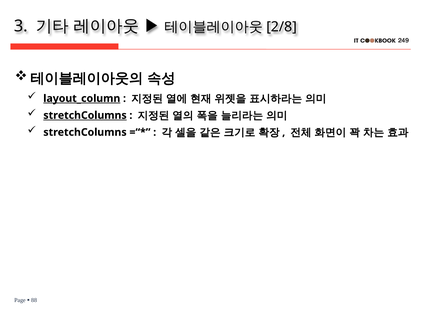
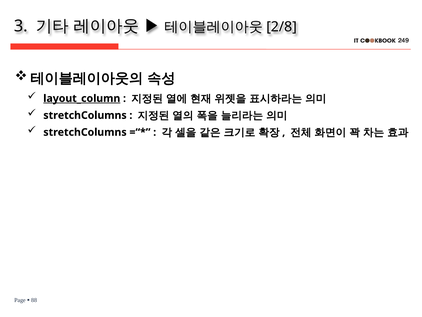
stretchColumns underline: present -> none (85, 115)
